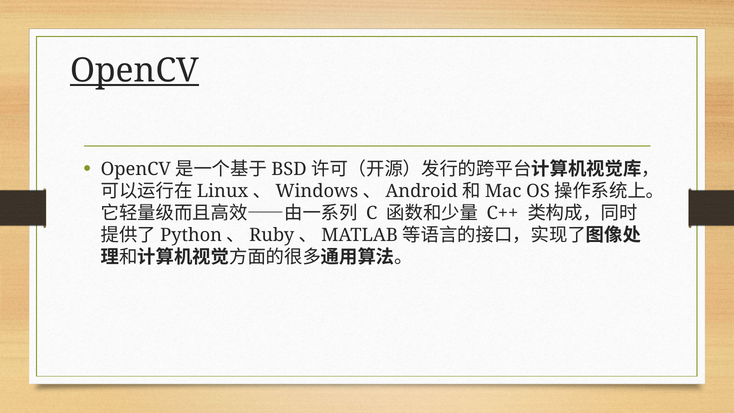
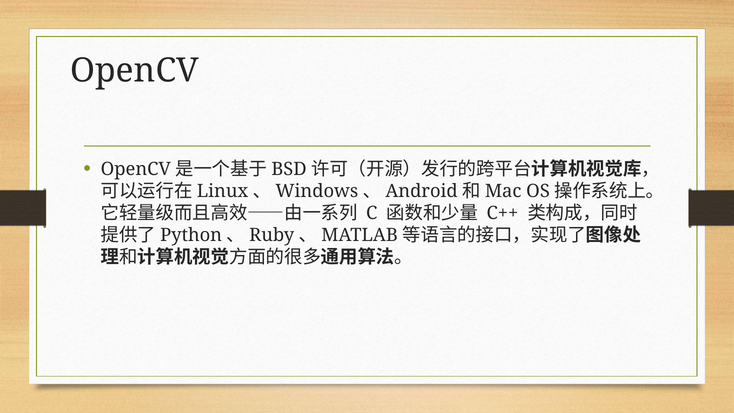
OpenCV underline: present -> none (135, 71)
